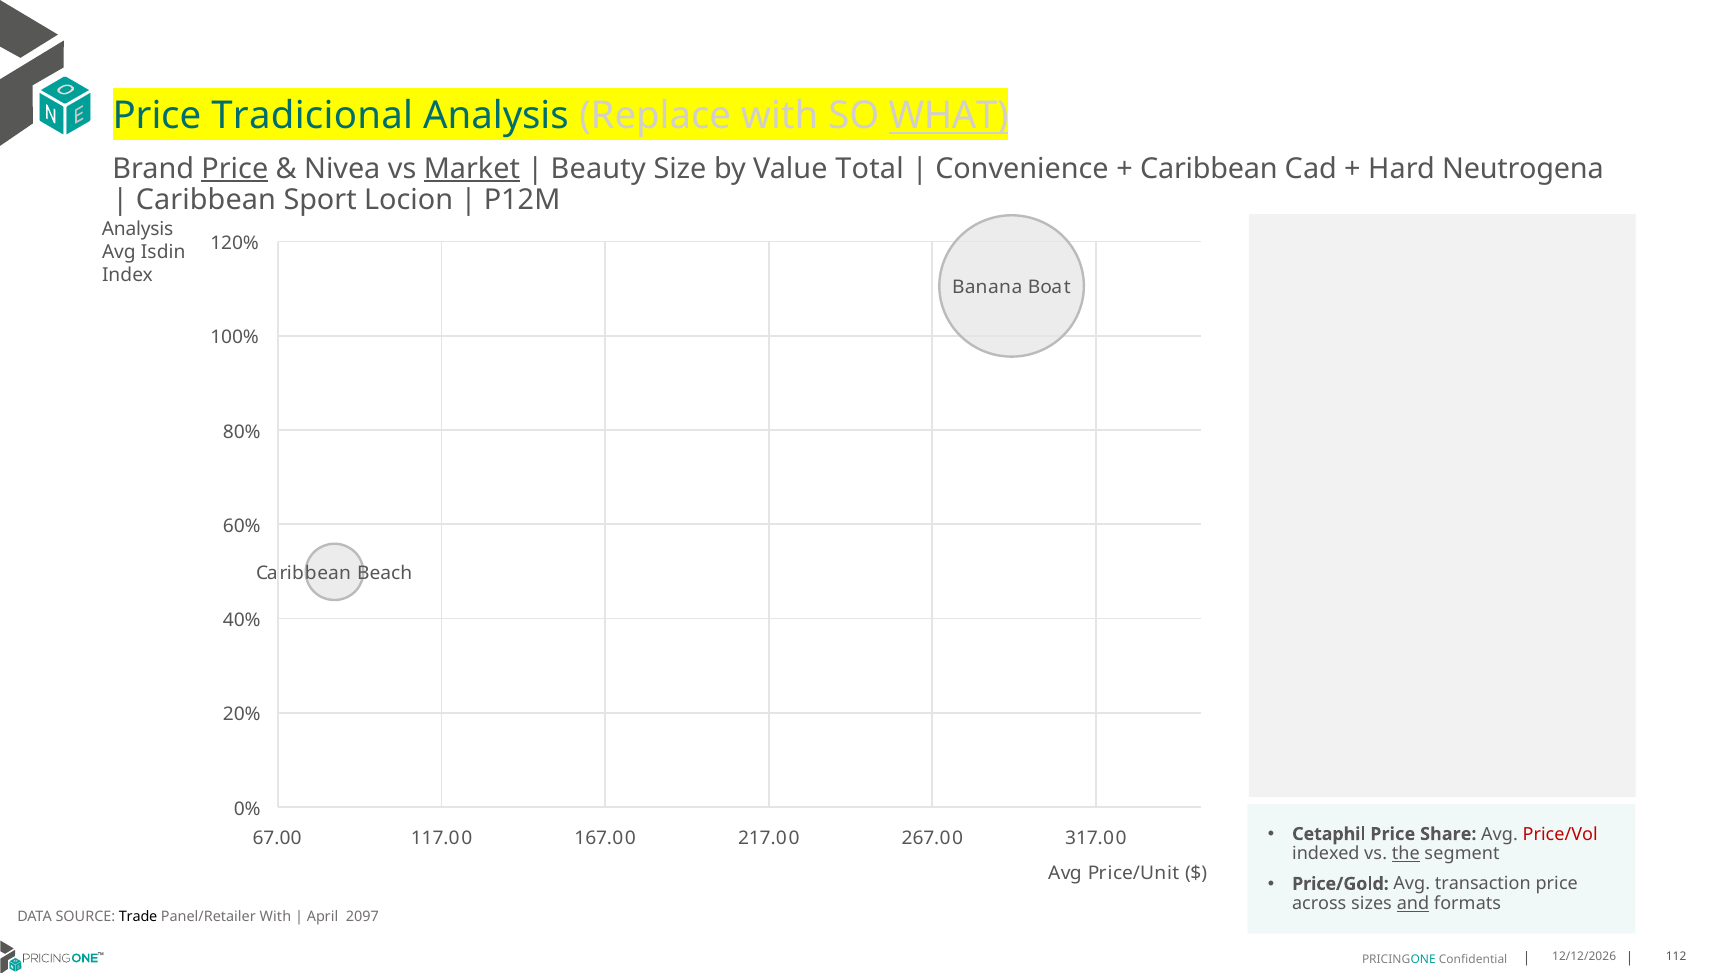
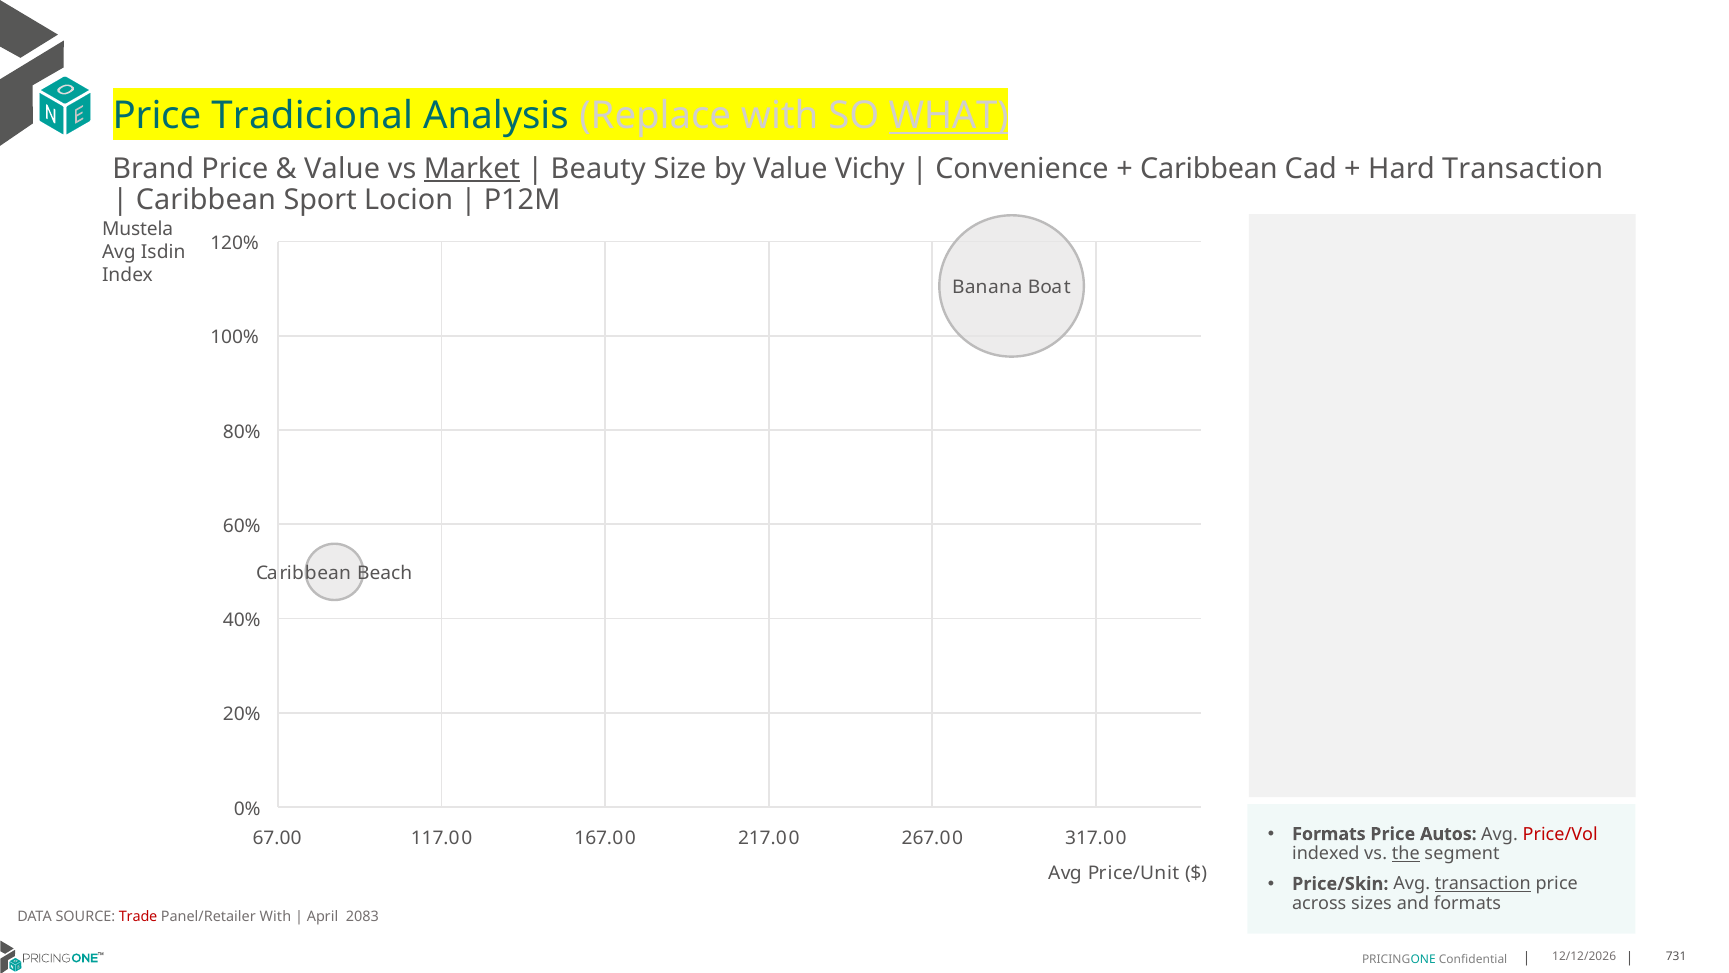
Price underline: present -> none (235, 169)
Nivea: Nivea -> Value (342, 169)
Total: Total -> Vichy (870, 169)
Hard Neutrogena: Neutrogena -> Transaction (1523, 169)
Analysis: Analysis -> Mustela (138, 229)
Cetaphil: Cetaphil -> Formats (1329, 834)
Share: Share -> Autos (1448, 834)
Price/Gold: Price/Gold -> Price/Skin (1340, 883)
transaction underline: none -> present (1483, 883)
and underline: present -> none (1413, 903)
Trade colour: black -> red (138, 916)
2097: 2097 -> 2083 (362, 916)
112: 112 -> 731 (1676, 956)
